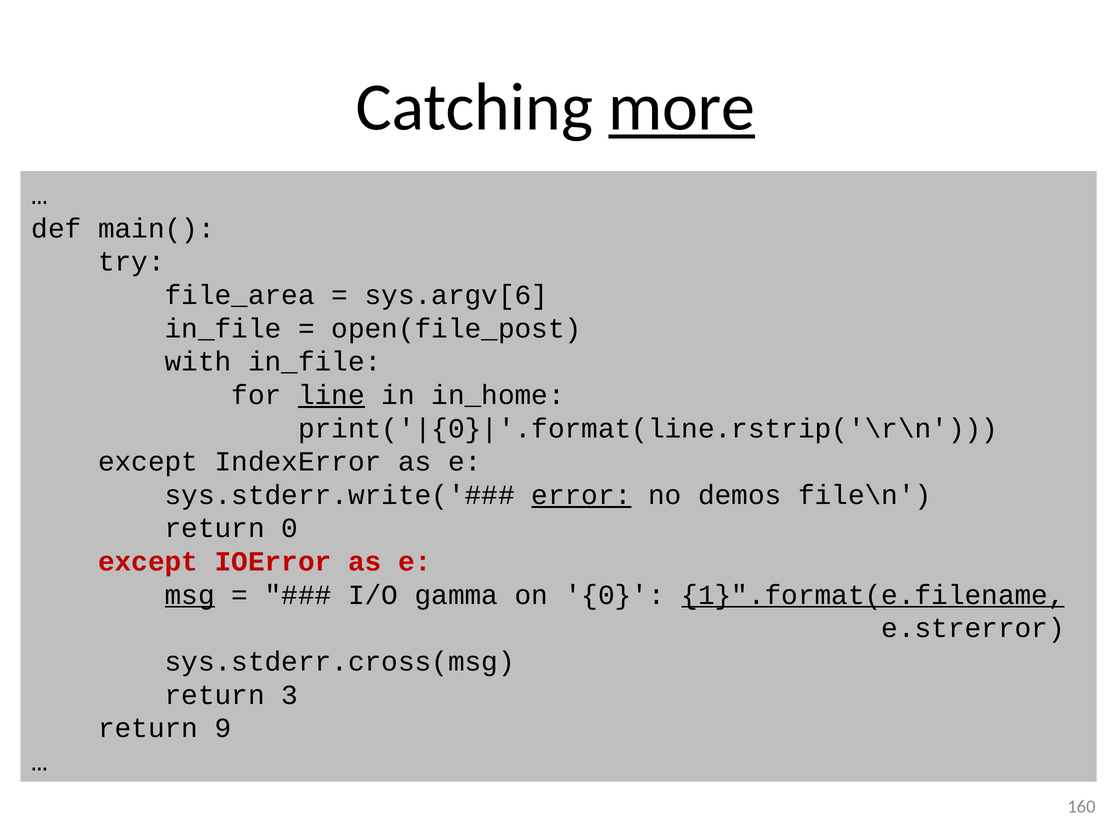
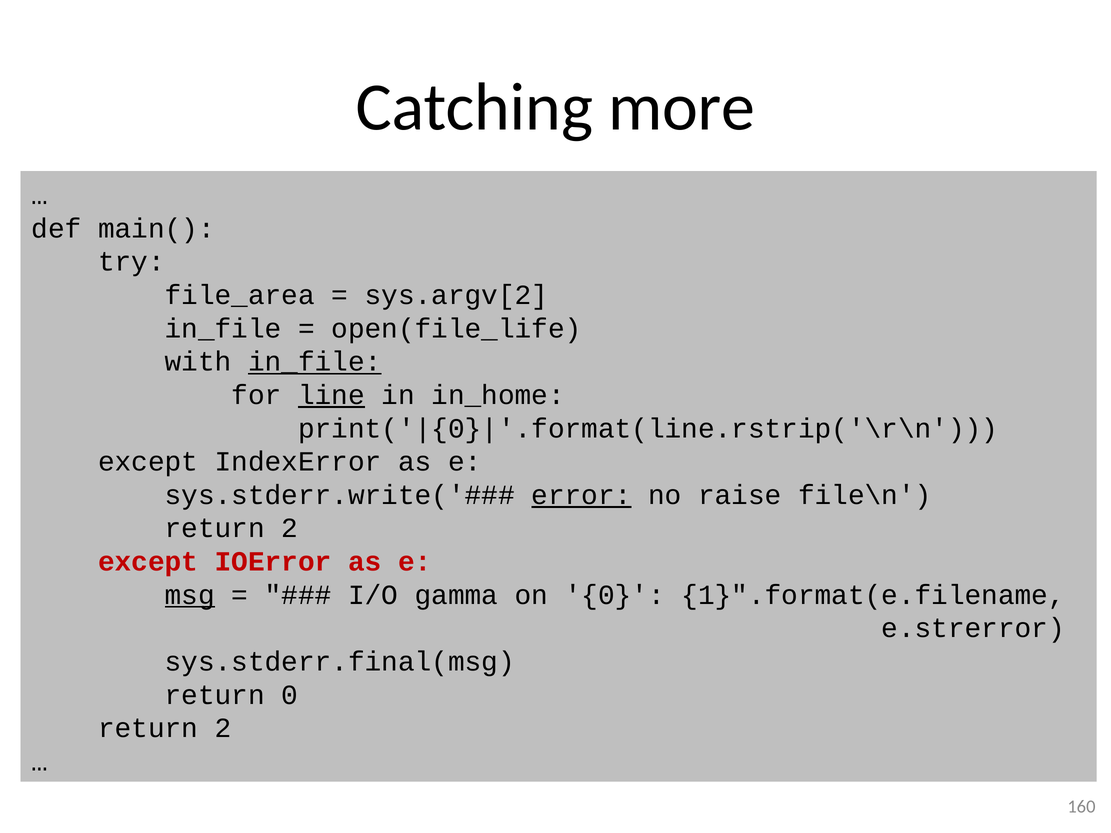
more underline: present -> none (682, 108)
sys.argv[6: sys.argv[6 -> sys.argv[2 (456, 295)
open(file_post: open(file_post -> open(file_life (456, 329)
in_file underline: none -> present (315, 362)
demos: demos -> raise (740, 495)
0: 0 -> 2 (290, 528)
1}".format(e.filename underline: present -> none (873, 595)
sys.stderr.cross(msg: sys.stderr.cross(msg -> sys.stderr.final(msg (340, 662)
return 3: 3 -> 0 (290, 695)
9: 9 -> 2 (223, 728)
